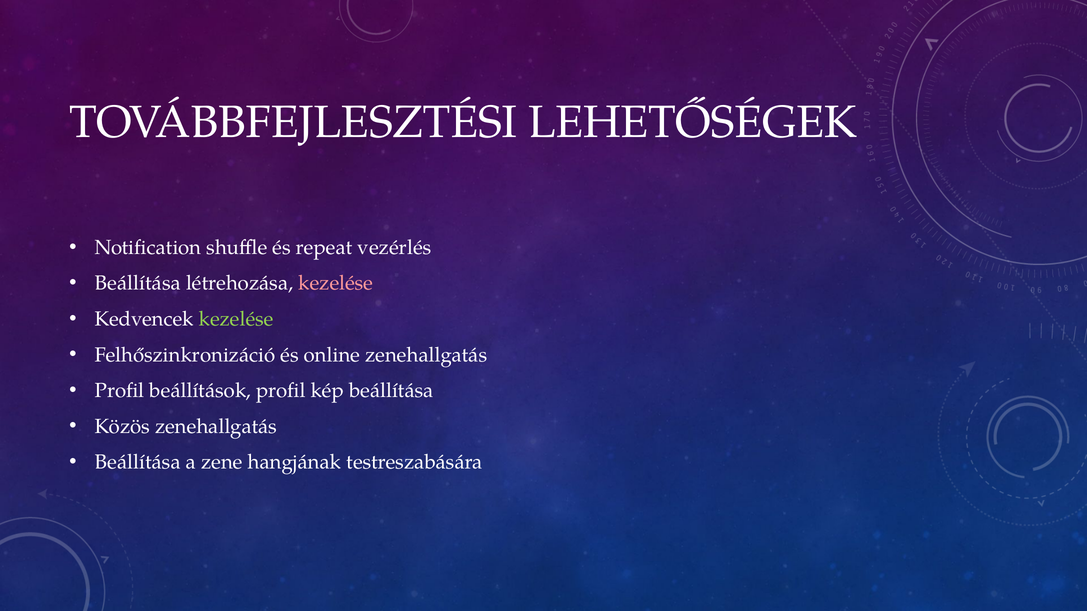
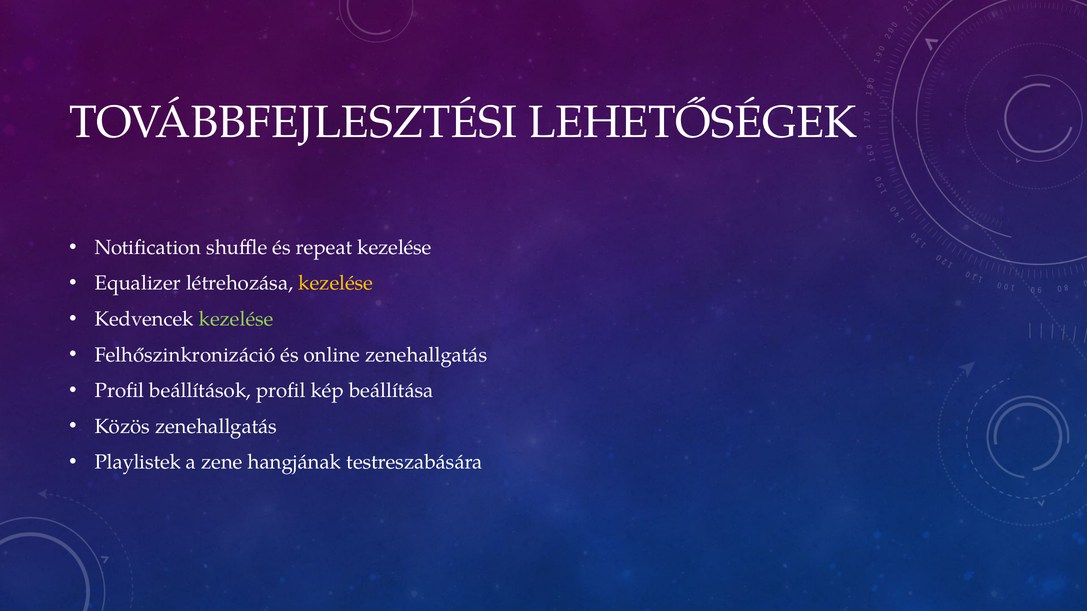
repeat vezérlés: vezérlés -> kezelése (395, 248)
Beállítása: Beállítása -> Equalizer (138, 283)
kezelése colour: pink -> yellow (336, 283)
Beállítása: Beállítása -> Playlistek (138, 462)
